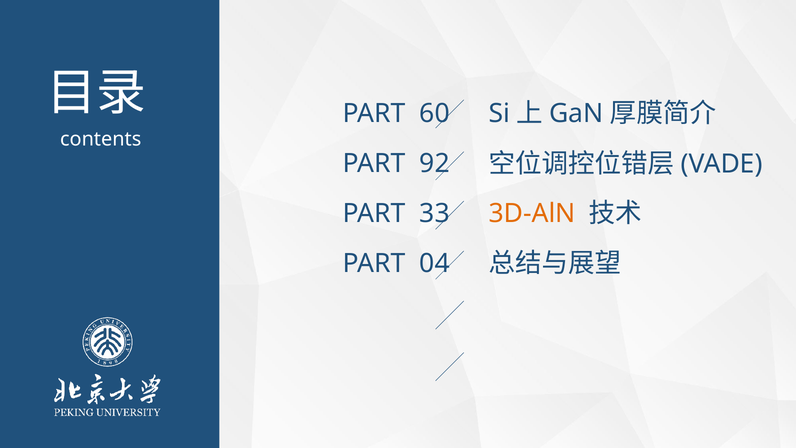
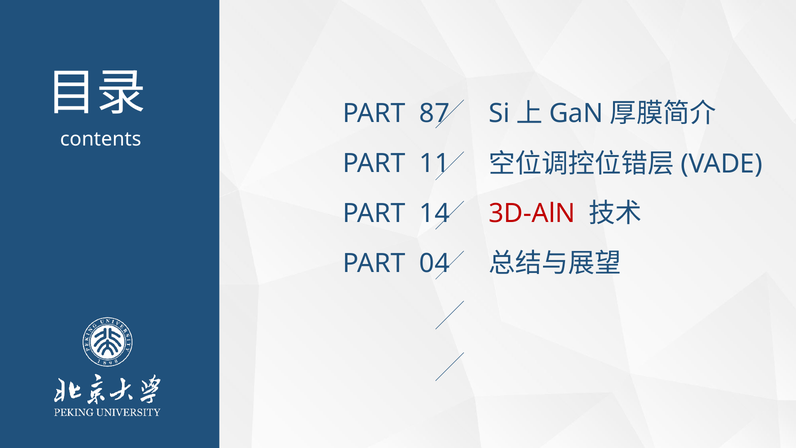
60: 60 -> 87 (435, 114)
92: 92 -> 11 (435, 164)
3D-AlN colour: orange -> red (532, 213)
33: 33 -> 14 (435, 213)
